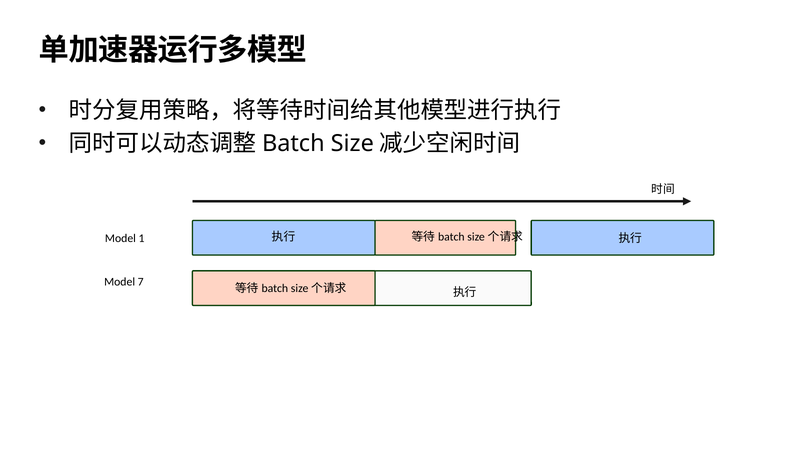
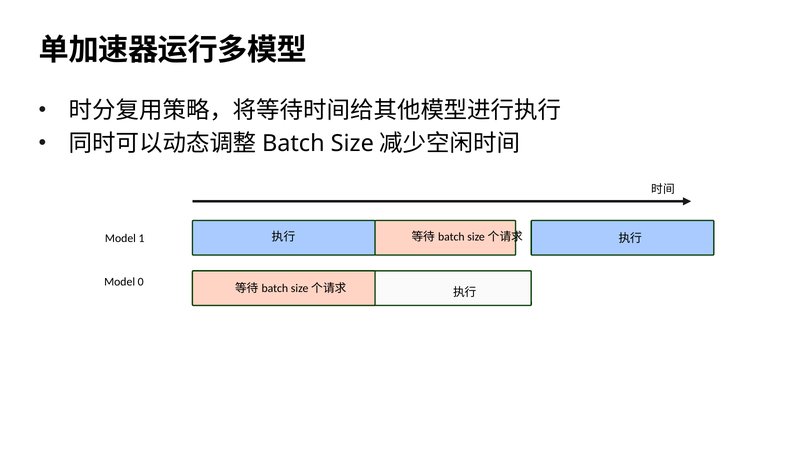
7: 7 -> 0 (141, 282)
